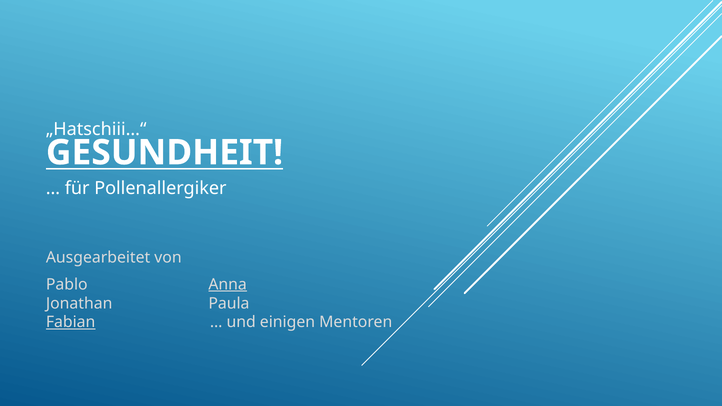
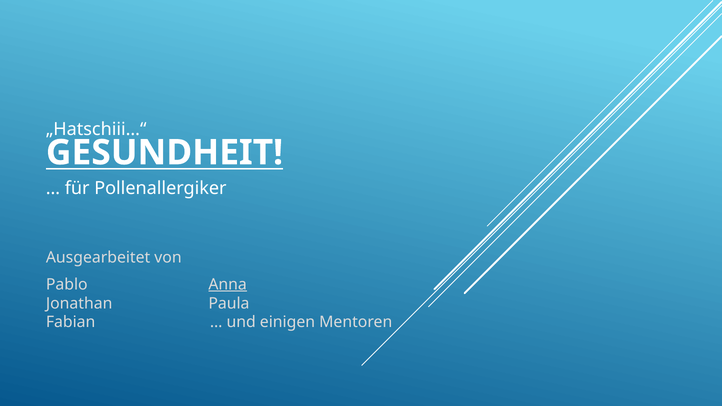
Fabian underline: present -> none (71, 322)
